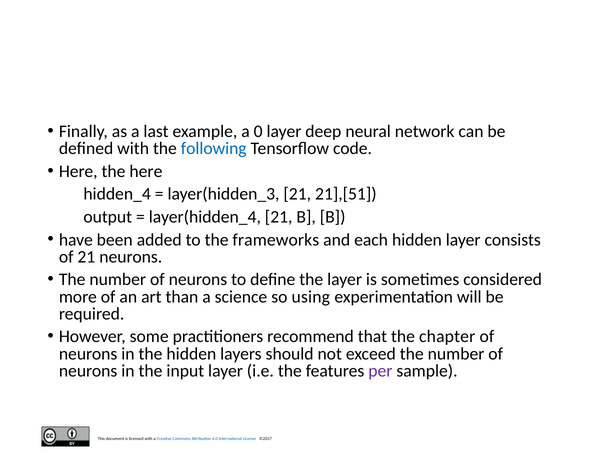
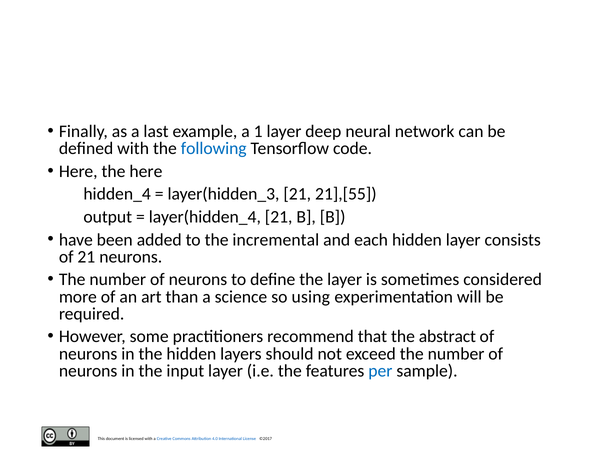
0: 0 -> 1 (258, 131)
21],[51: 21],[51 -> 21],[55 (346, 194)
frameworks: frameworks -> incremental (276, 240)
chapter: chapter -> abstract (447, 337)
per colour: purple -> blue (380, 371)
